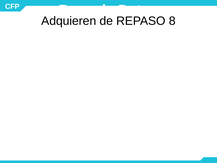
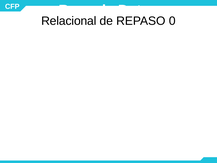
Adquieren: Adquieren -> Relacional (69, 21)
8: 8 -> 0 (172, 21)
